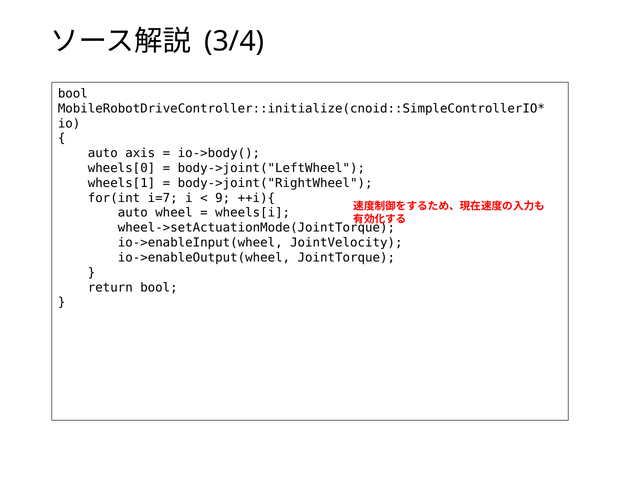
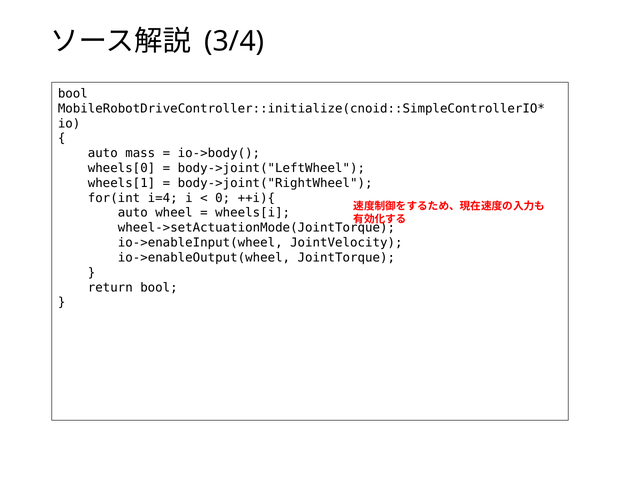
axis: axis -> mass (140, 153)
i=7: i=7 -> i=4 (163, 198)
9: 9 -> 0 (223, 198)
